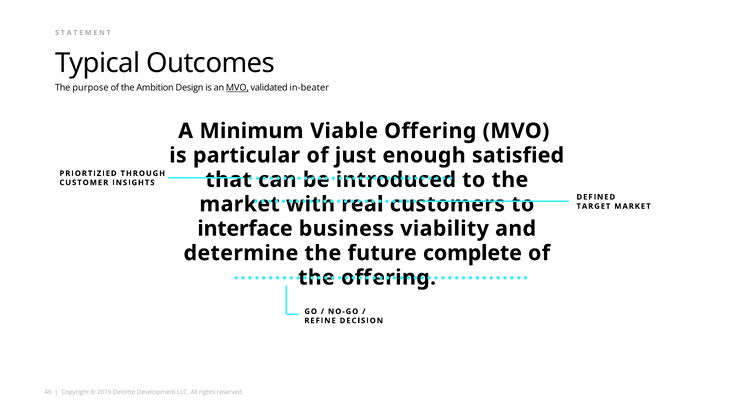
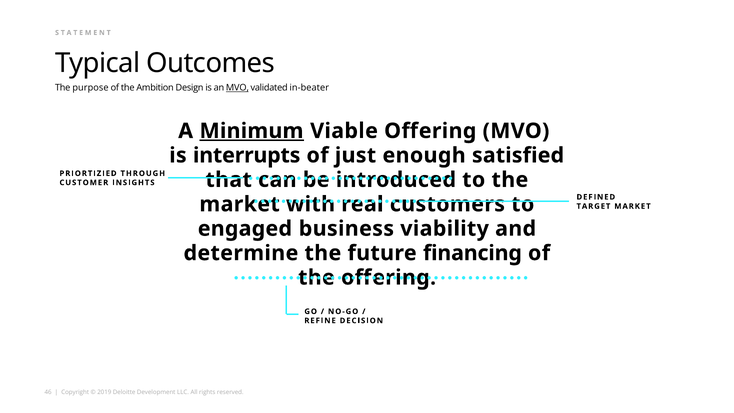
Minimum underline: none -> present (251, 131)
particular: particular -> interrupts (247, 155)
interface: interface -> engaged (245, 229)
complete: complete -> financing (472, 253)
